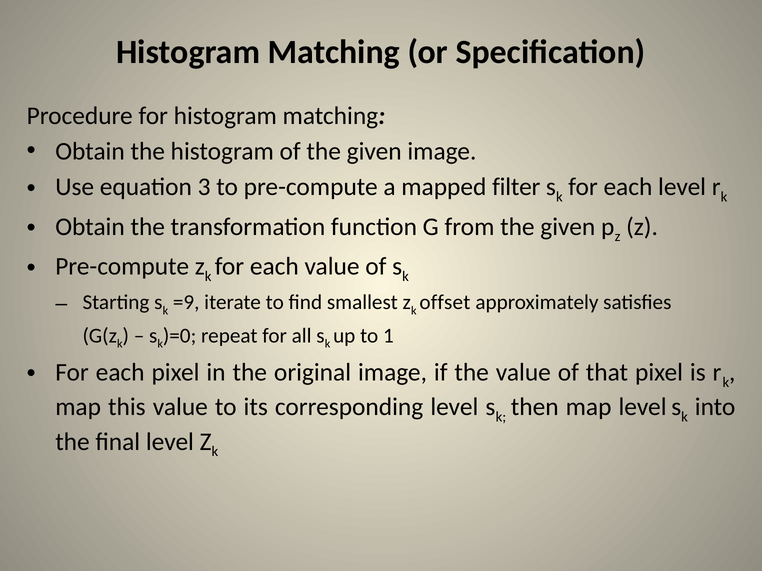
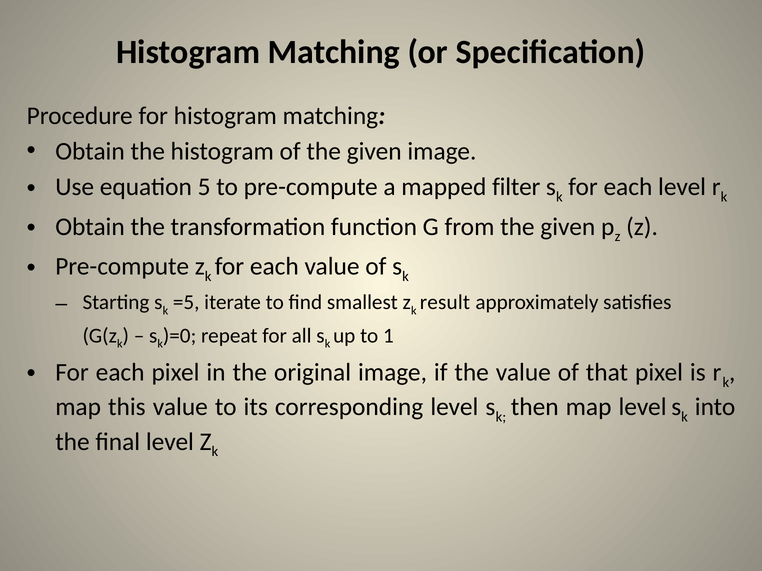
3: 3 -> 5 (204, 187)
=9: =9 -> =5 (186, 303)
offset: offset -> result (445, 303)
